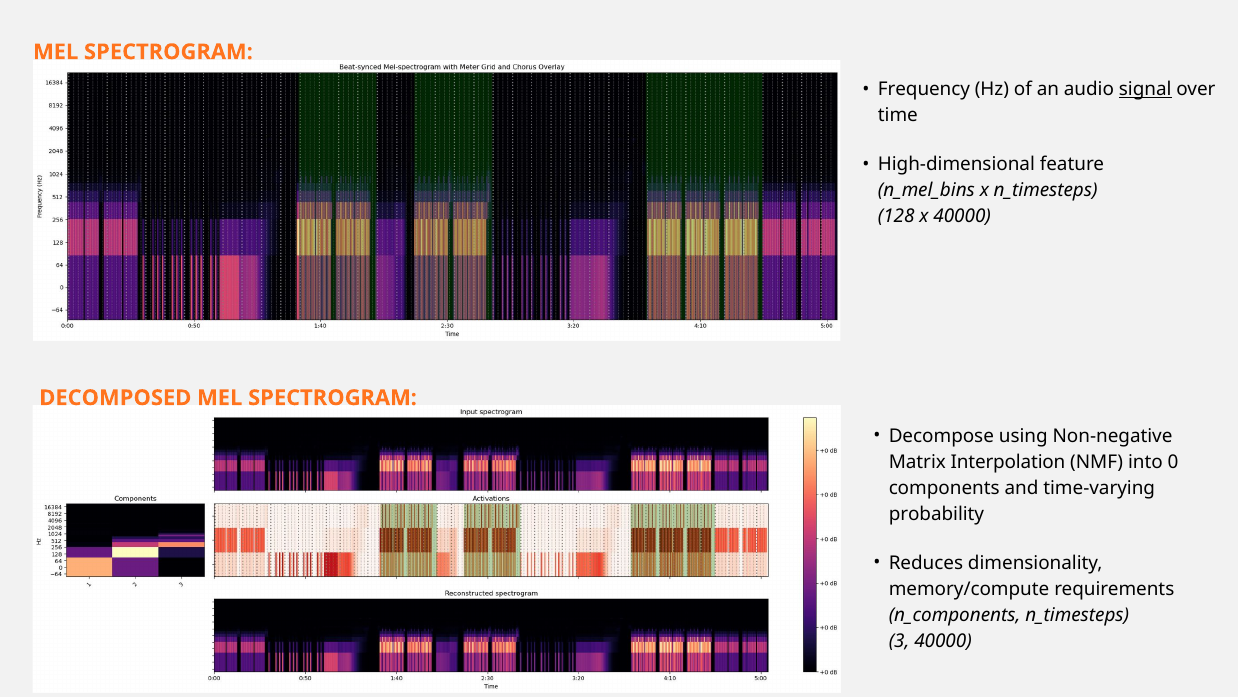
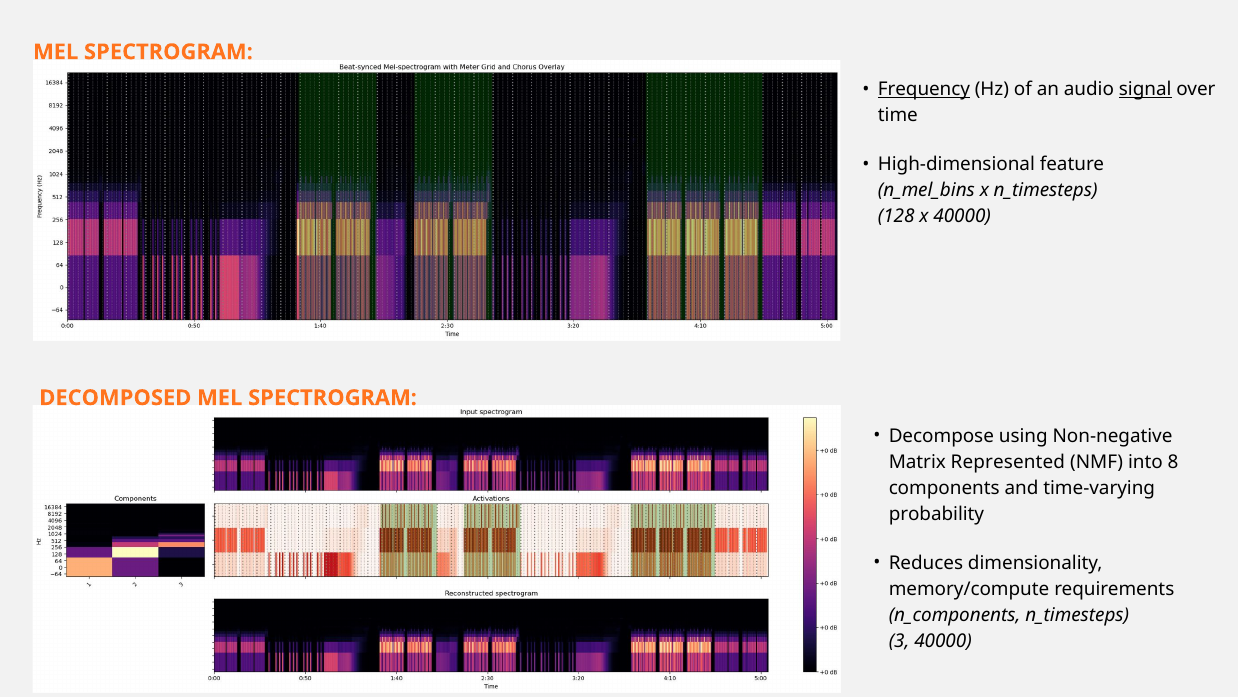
Frequency underline: none -> present (924, 89)
Interpolation: Interpolation -> Represented (1008, 461)
0: 0 -> 8 (1173, 461)
